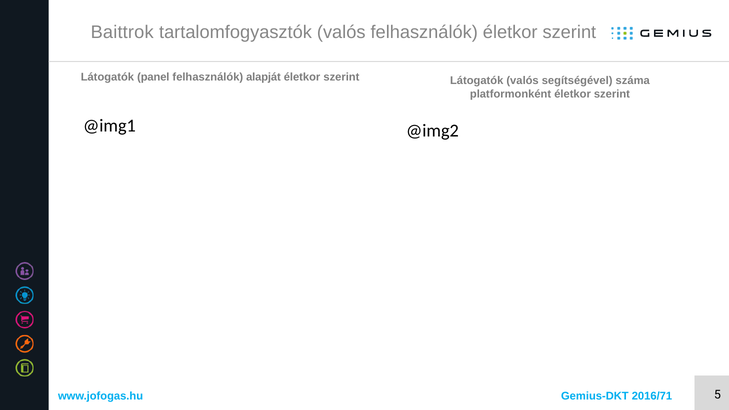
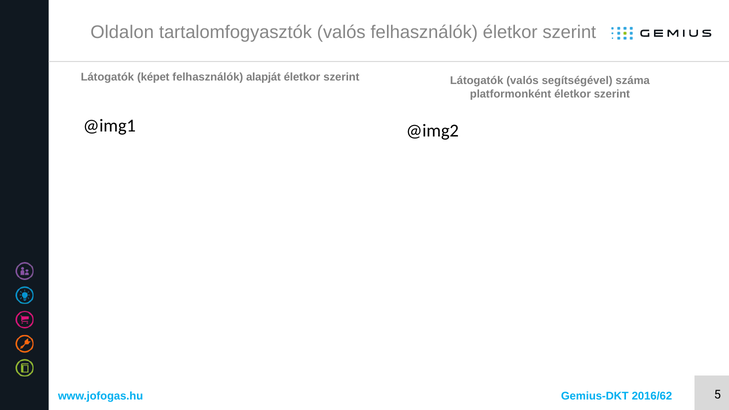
Baittrok: Baittrok -> Oldalon (122, 32)
panel: panel -> képet (153, 77)
2016/71: 2016/71 -> 2016/62 (652, 396)
